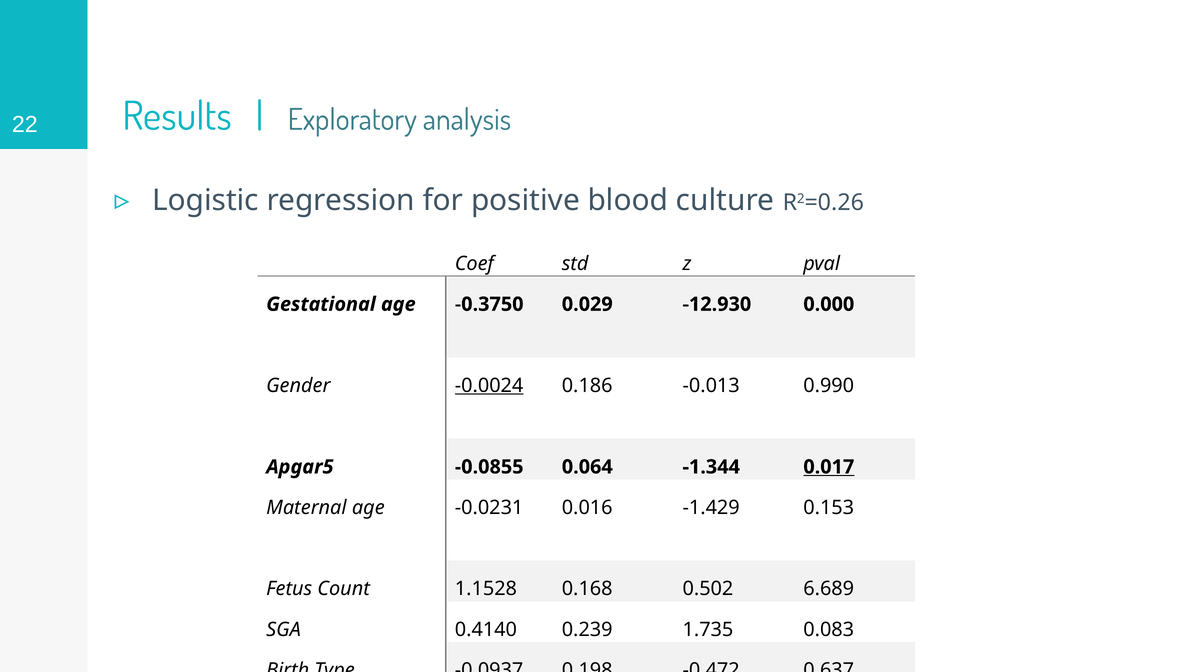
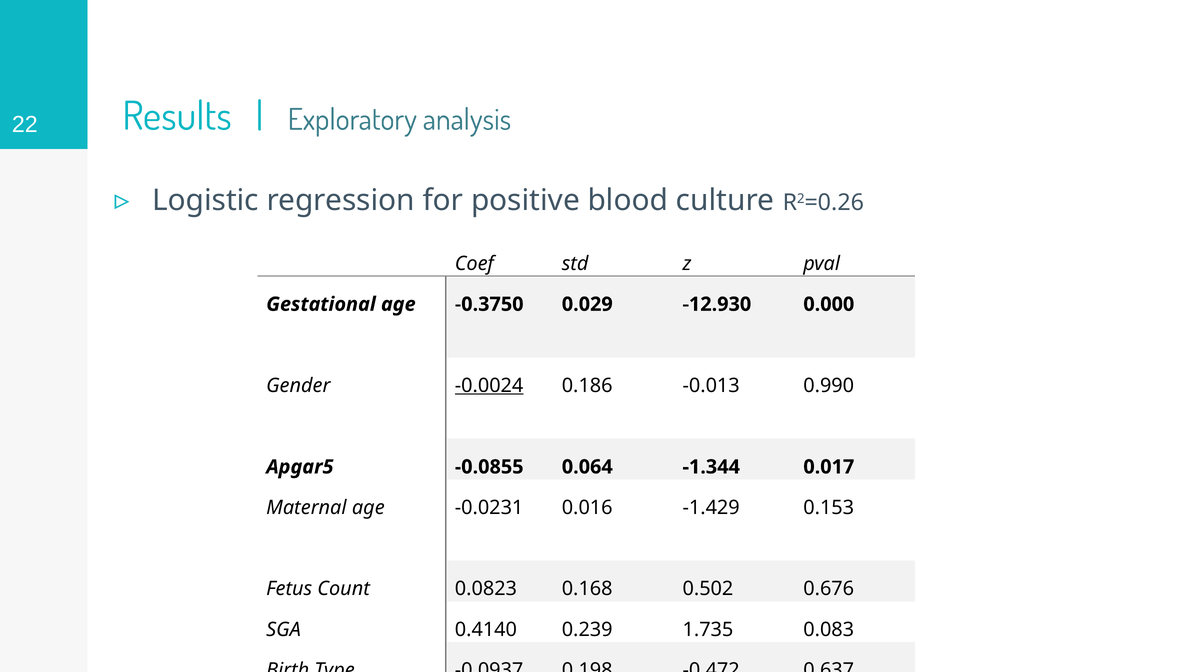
0.017 underline: present -> none (829, 467)
1.1528: 1.1528 -> 0.0823 (486, 589)
6.689: 6.689 -> 0.676 (829, 589)
